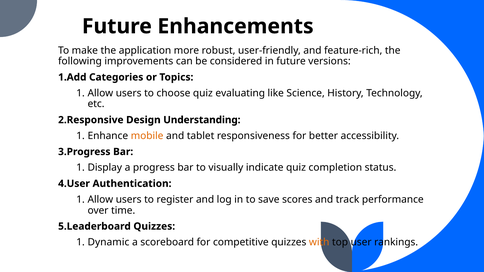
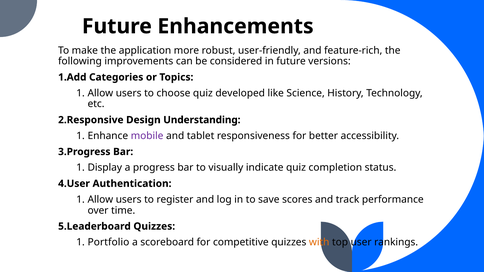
evaluating: evaluating -> developed (240, 93)
mobile colour: orange -> purple (147, 136)
Dynamic: Dynamic -> Portfolio (108, 242)
